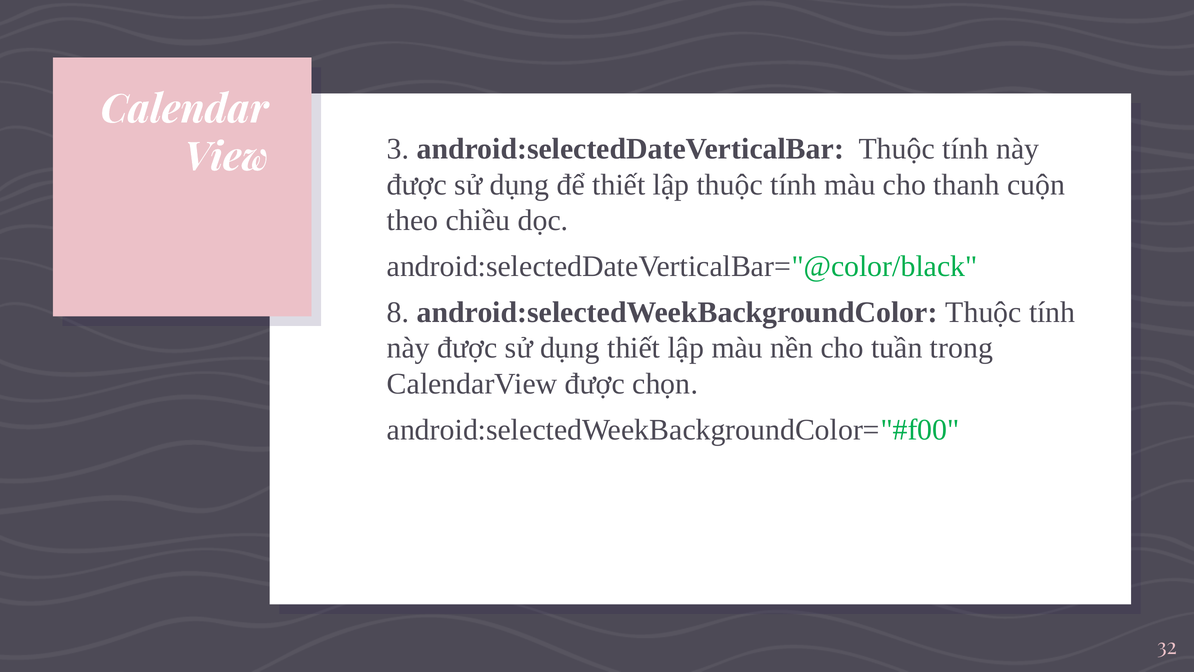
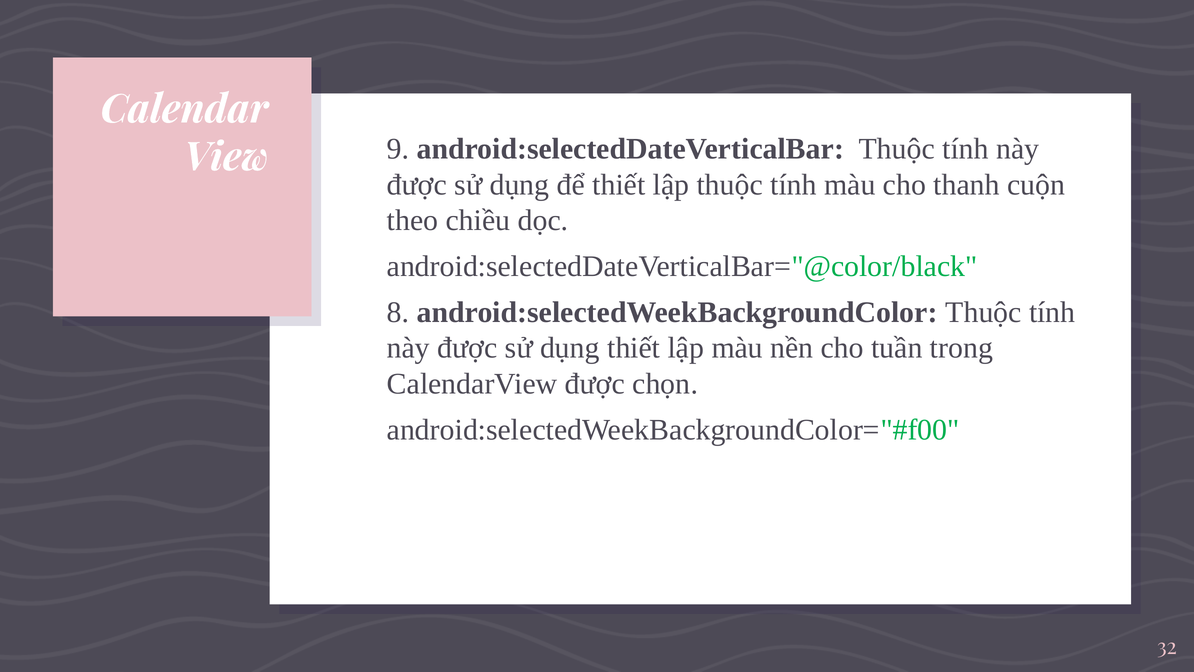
3: 3 -> 9 (398, 149)
